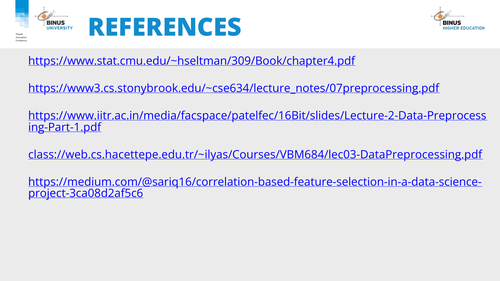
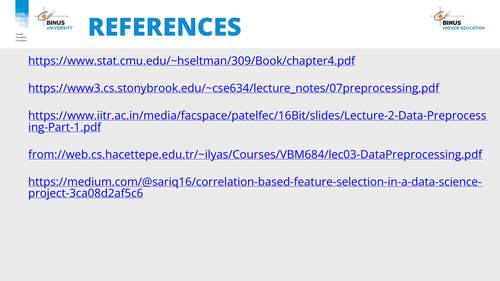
class://web.cs.hacettepe.edu.tr/~ilyas/Courses/VBM684/lec03-DataPreprocessing.pdf: class://web.cs.hacettepe.edu.tr/~ilyas/Courses/VBM684/lec03-DataPreprocessing.pdf -> from://web.cs.hacettepe.edu.tr/~ilyas/Courses/VBM684/lec03-DataPreprocessing.pdf (255, 155)
